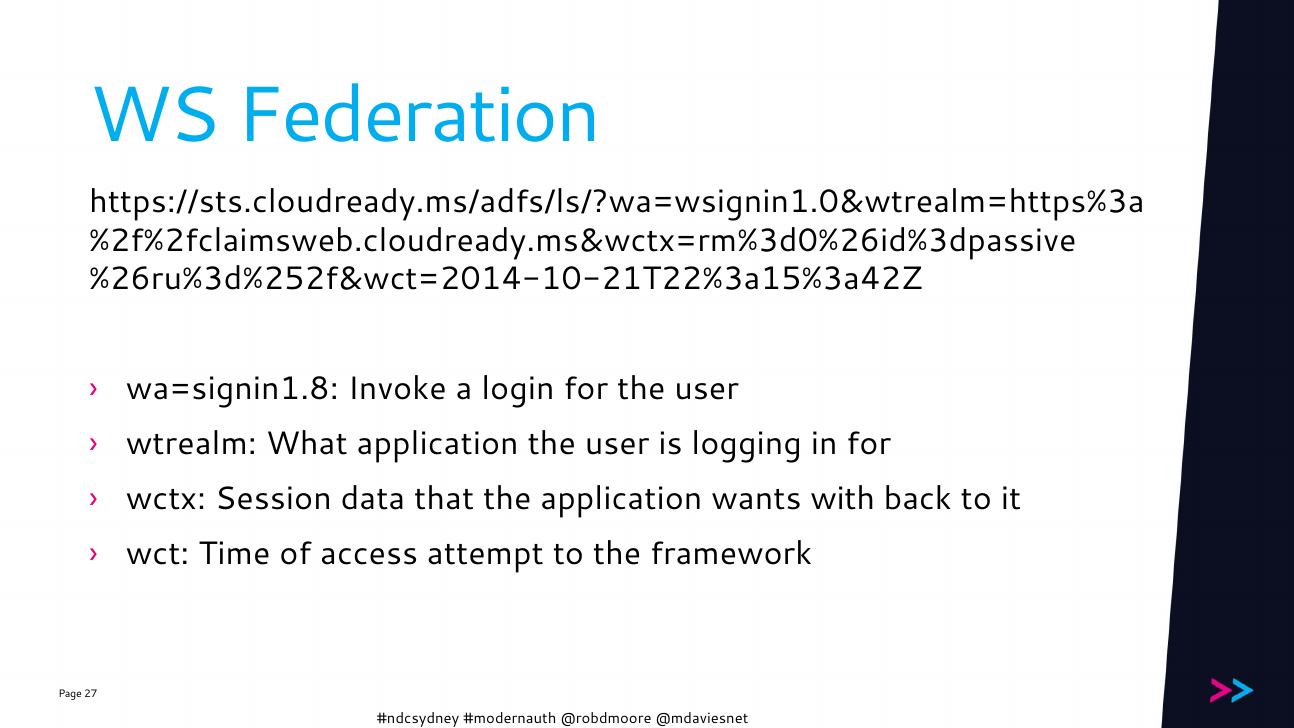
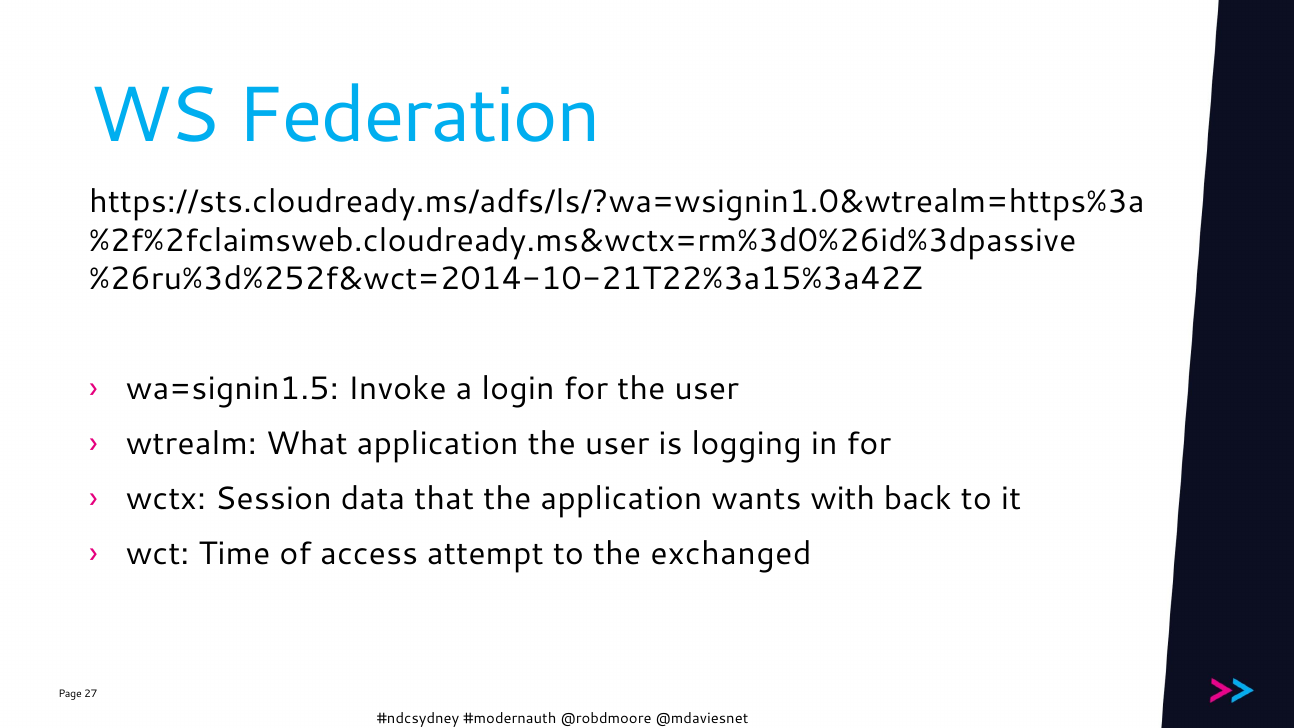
wa=signin1.8: wa=signin1.8 -> wa=signin1.5 (232, 389)
framework: framework -> exchanged (731, 554)
